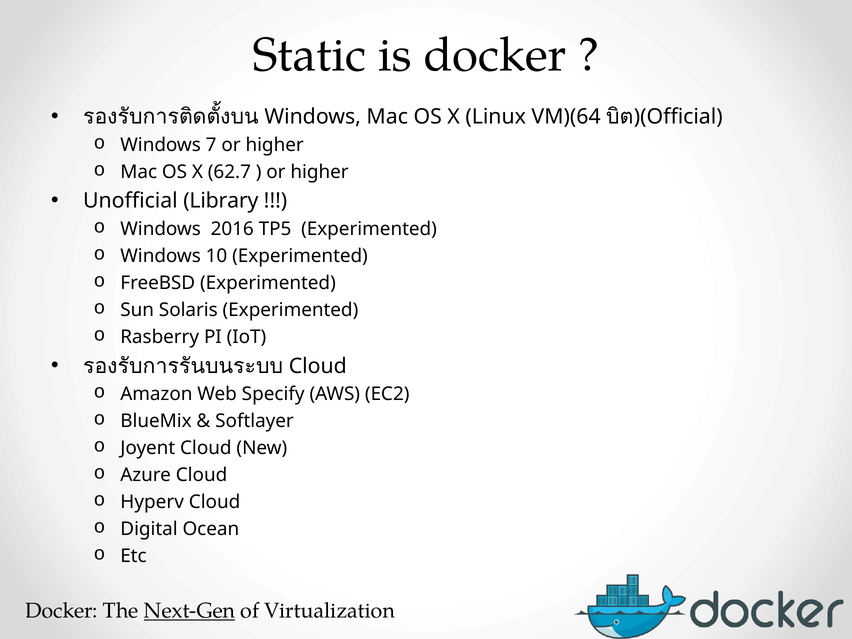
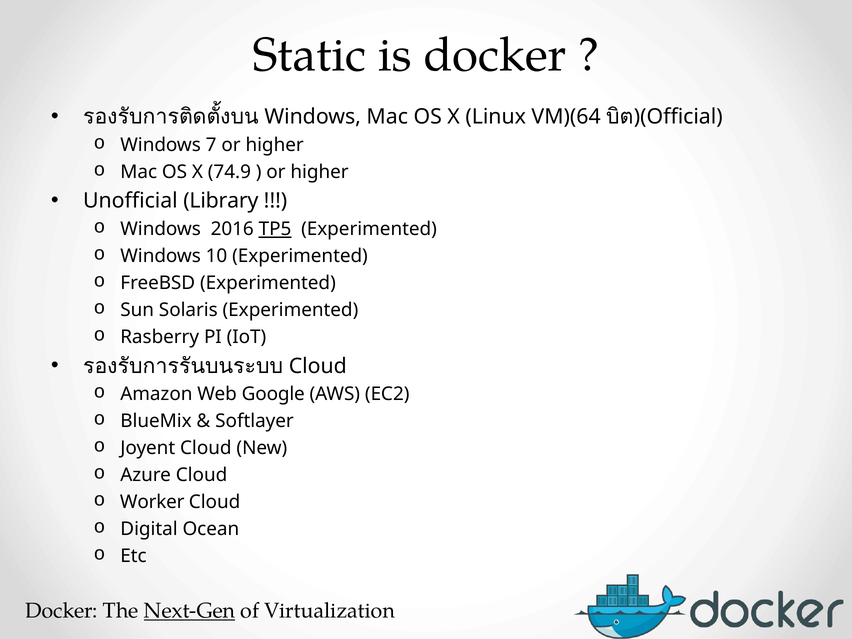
62.7: 62.7 -> 74.9 (229, 172)
TP5 underline: none -> present (275, 229)
Specify: Specify -> Google (273, 394)
Hyperv: Hyperv -> Worker (152, 502)
